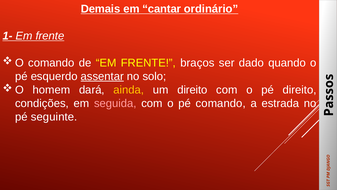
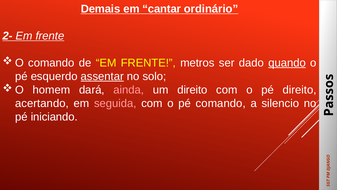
1-: 1- -> 2- (7, 36)
braços: braços -> metros (197, 63)
quando underline: none -> present (287, 63)
ainda colour: yellow -> pink (129, 90)
condições: condições -> acertando (42, 103)
estrada: estrada -> silencio (280, 103)
seguinte: seguinte -> iniciando (54, 117)
